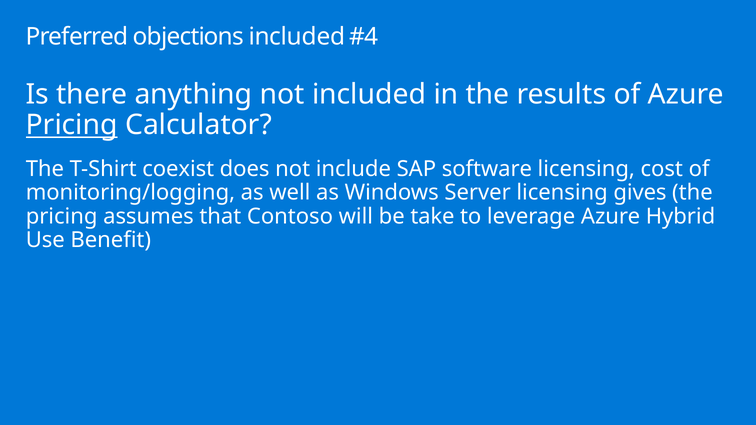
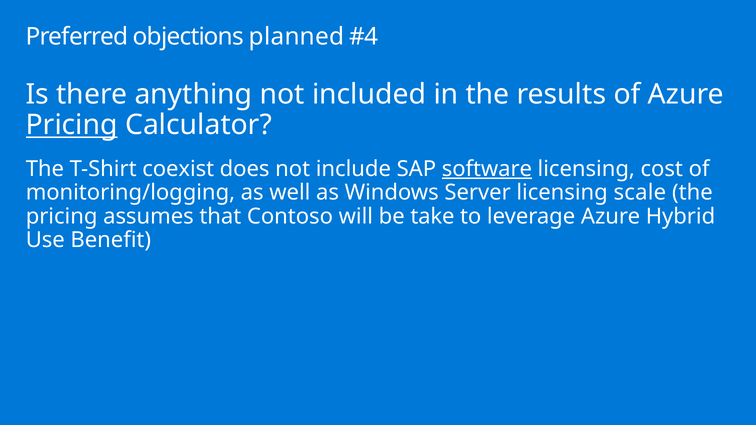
objections included: included -> planned (297, 37)
software underline: none -> present (487, 169)
gives: gives -> scale (640, 193)
